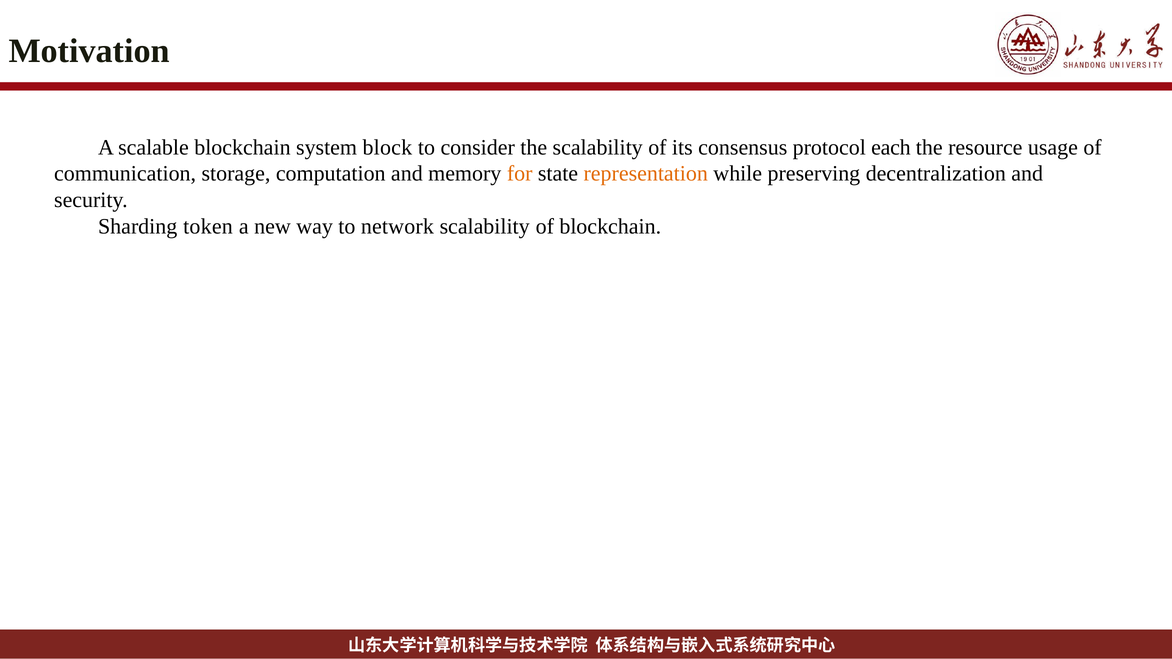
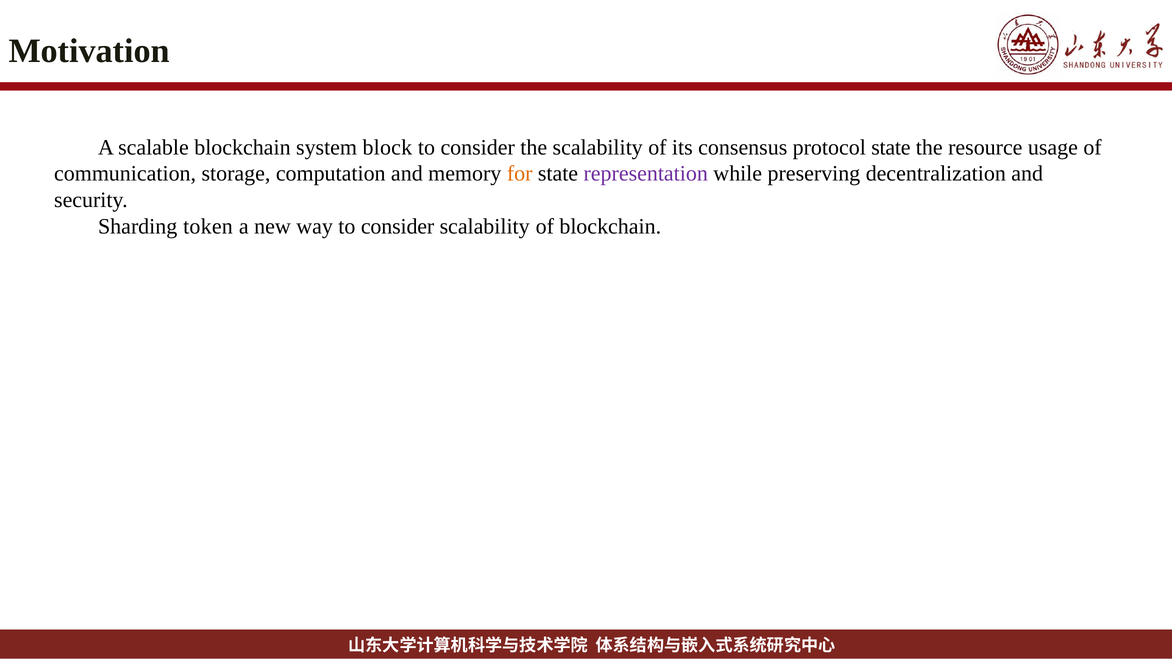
protocol each: each -> state (891, 147)
representation colour: orange -> purple (646, 174)
way to network: network -> consider (398, 226)
